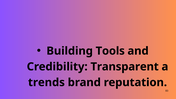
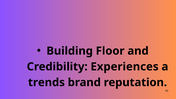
Tools: Tools -> Floor (110, 51)
Transparent: Transparent -> Experiences (125, 67)
